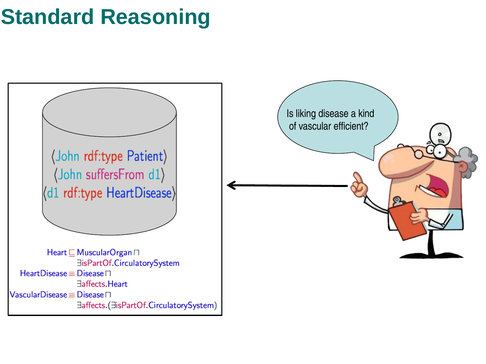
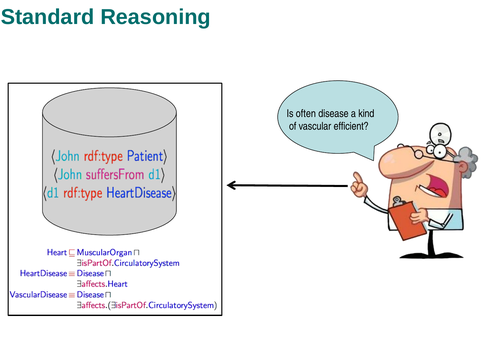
liking: liking -> often (306, 114)
